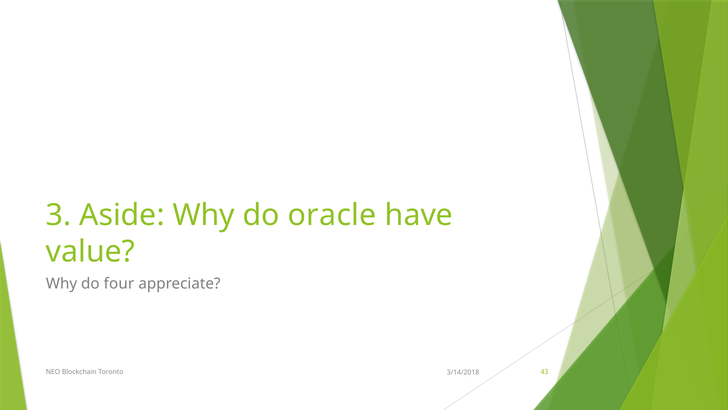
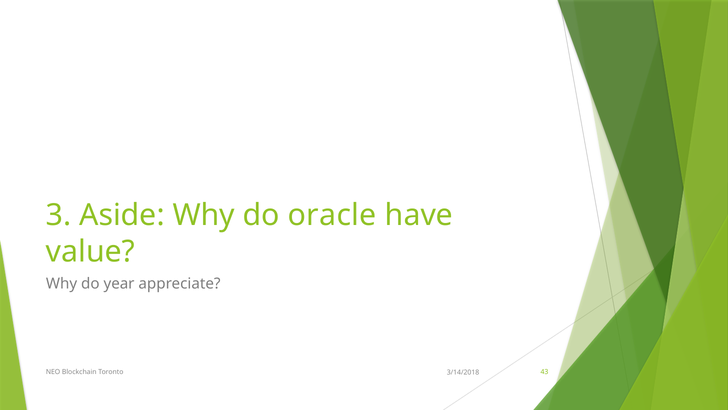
four: four -> year (119, 283)
